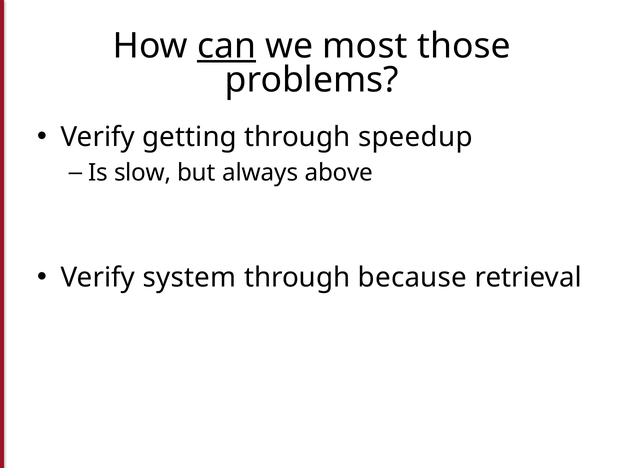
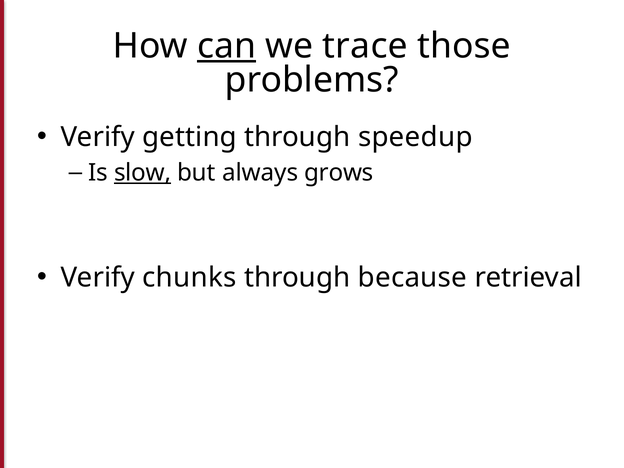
most: most -> trace (365, 46)
slow underline: none -> present (143, 173)
above: above -> grows (339, 173)
system: system -> chunks (189, 278)
